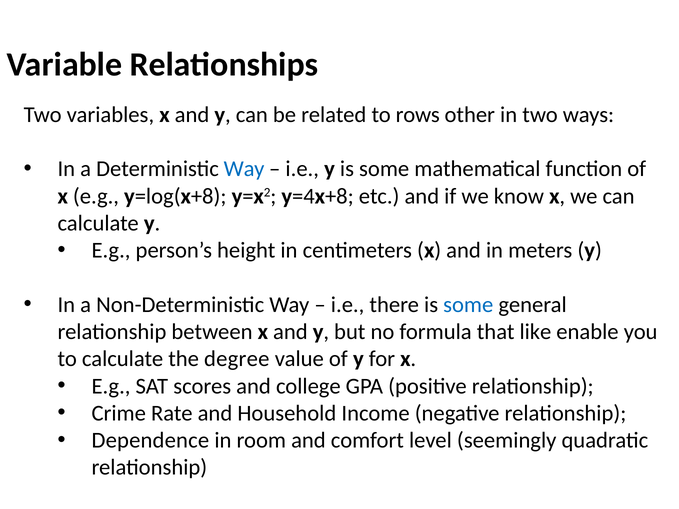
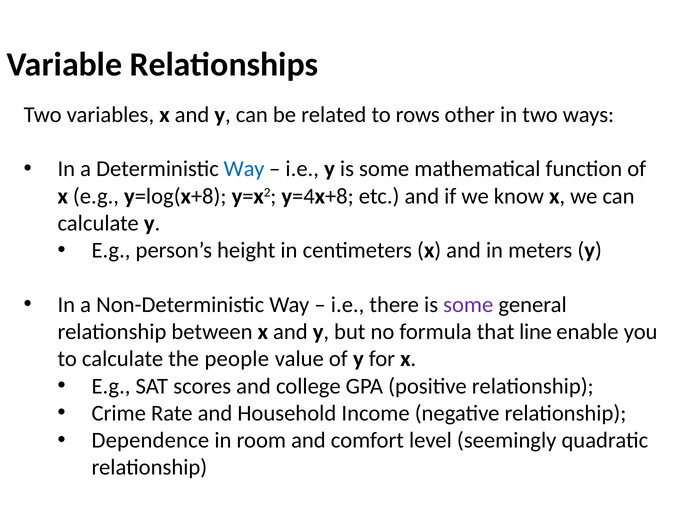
some colour: blue -> purple (468, 305)
like: like -> line (536, 332)
degree: degree -> people (237, 359)
